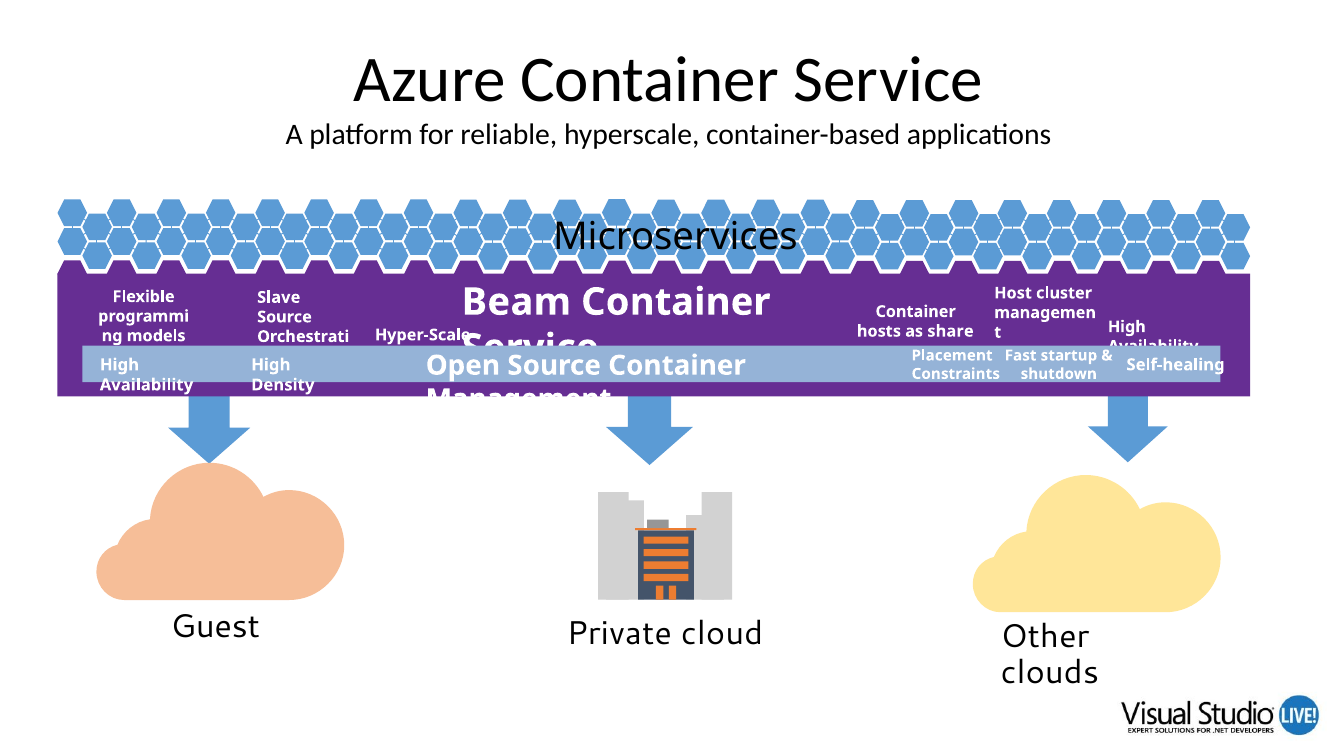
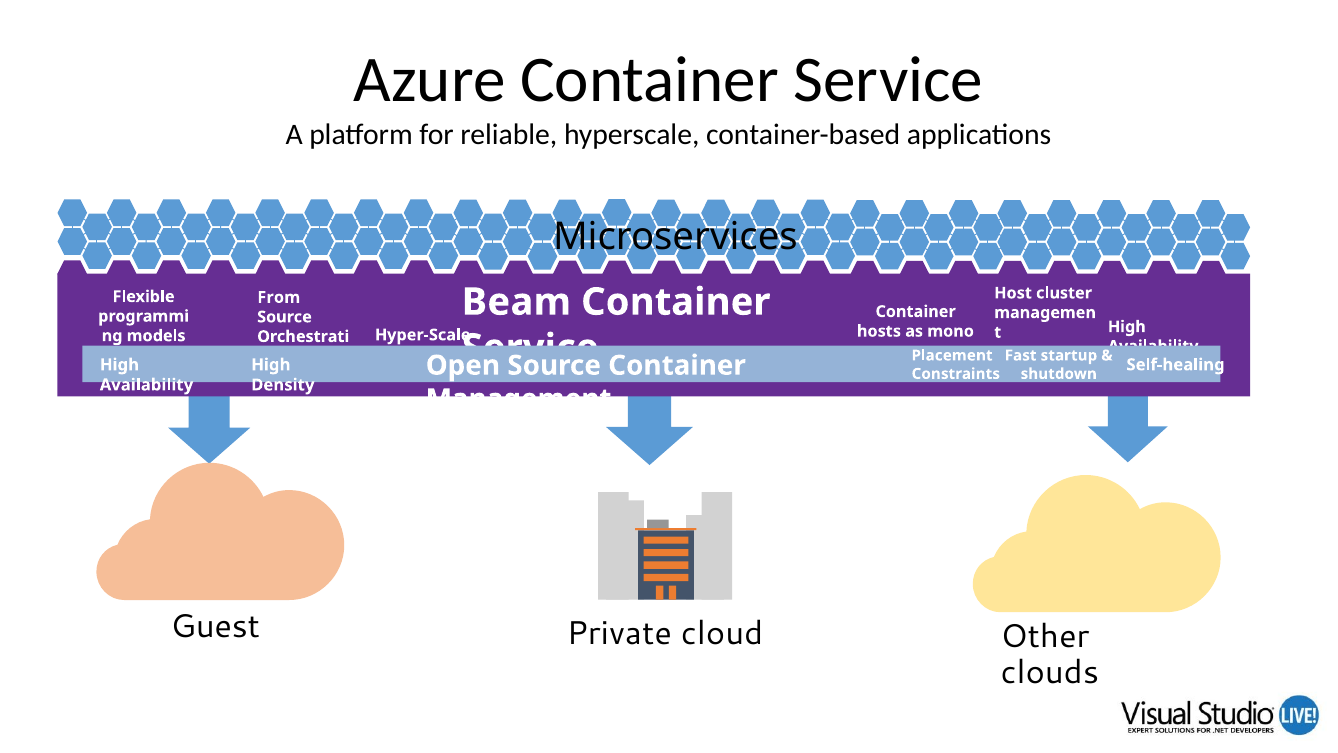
Slave: Slave -> From (279, 297)
share: share -> mono (951, 331)
